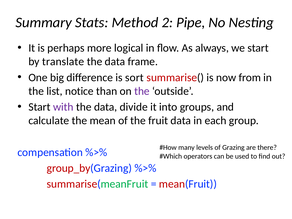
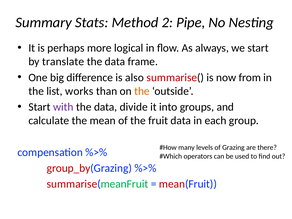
sort: sort -> also (134, 77)
notice: notice -> works (79, 91)
the colour: purple -> orange (142, 91)
